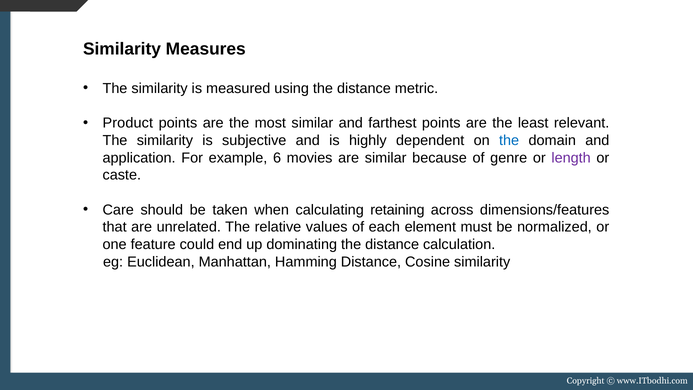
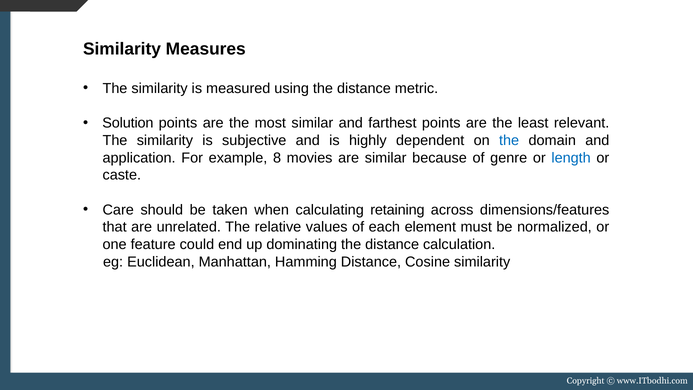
Product: Product -> Solution (128, 123)
6: 6 -> 8 (277, 158)
length colour: purple -> blue (571, 158)
